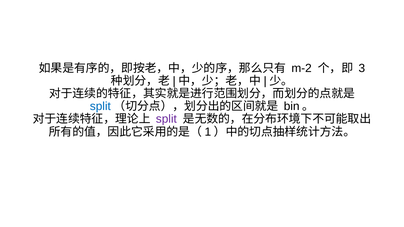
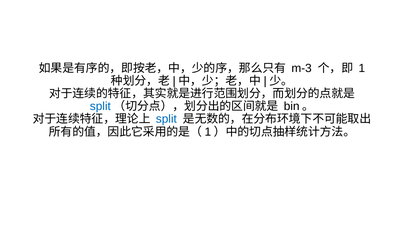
m-2: m-2 -> m-3 (302, 68)
3: 3 -> 1 (362, 68)
split colour: purple -> blue (166, 119)
